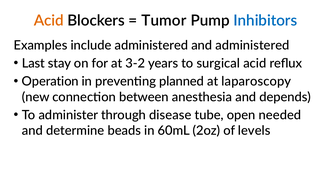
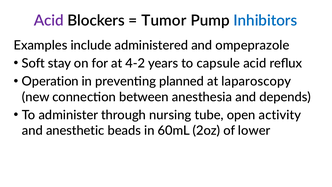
Acid colour: orange -> purple (49, 21)
and administered: administered -> ompeprazole (252, 45)
Last: Last -> Soft (33, 63)
3-2: 3-2 -> 4-2 (135, 63)
surgical: surgical -> capsule (218, 63)
disease: disease -> nursing (170, 115)
needed: needed -> activity (280, 115)
determine: determine -> anesthetic (75, 130)
levels: levels -> lower (254, 130)
